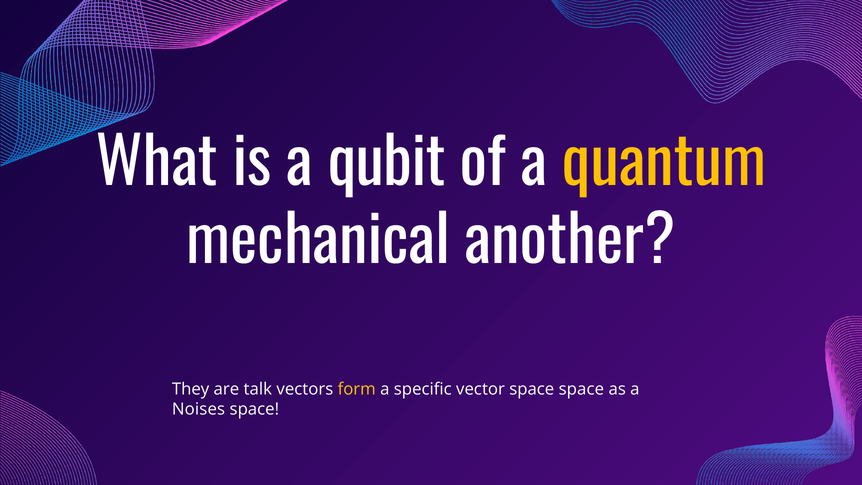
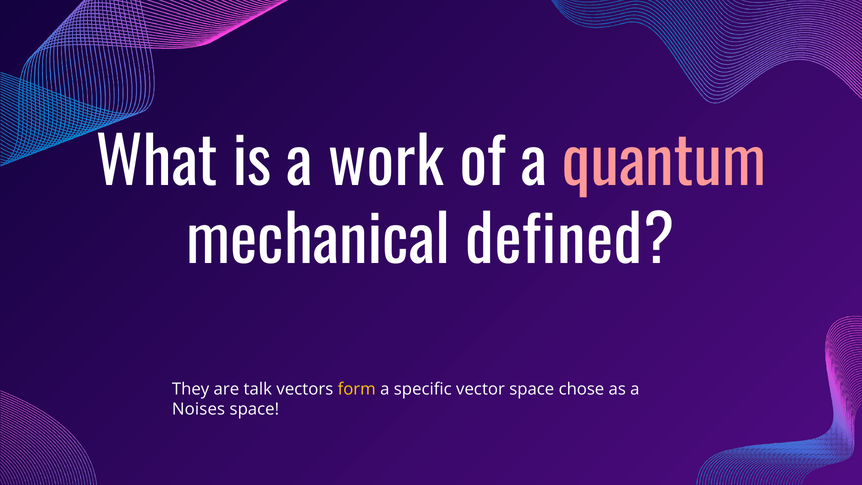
qubit: qubit -> work (386, 164)
quantum colour: yellow -> pink (664, 164)
another: another -> defined (570, 242)
space space: space -> chose (581, 389)
